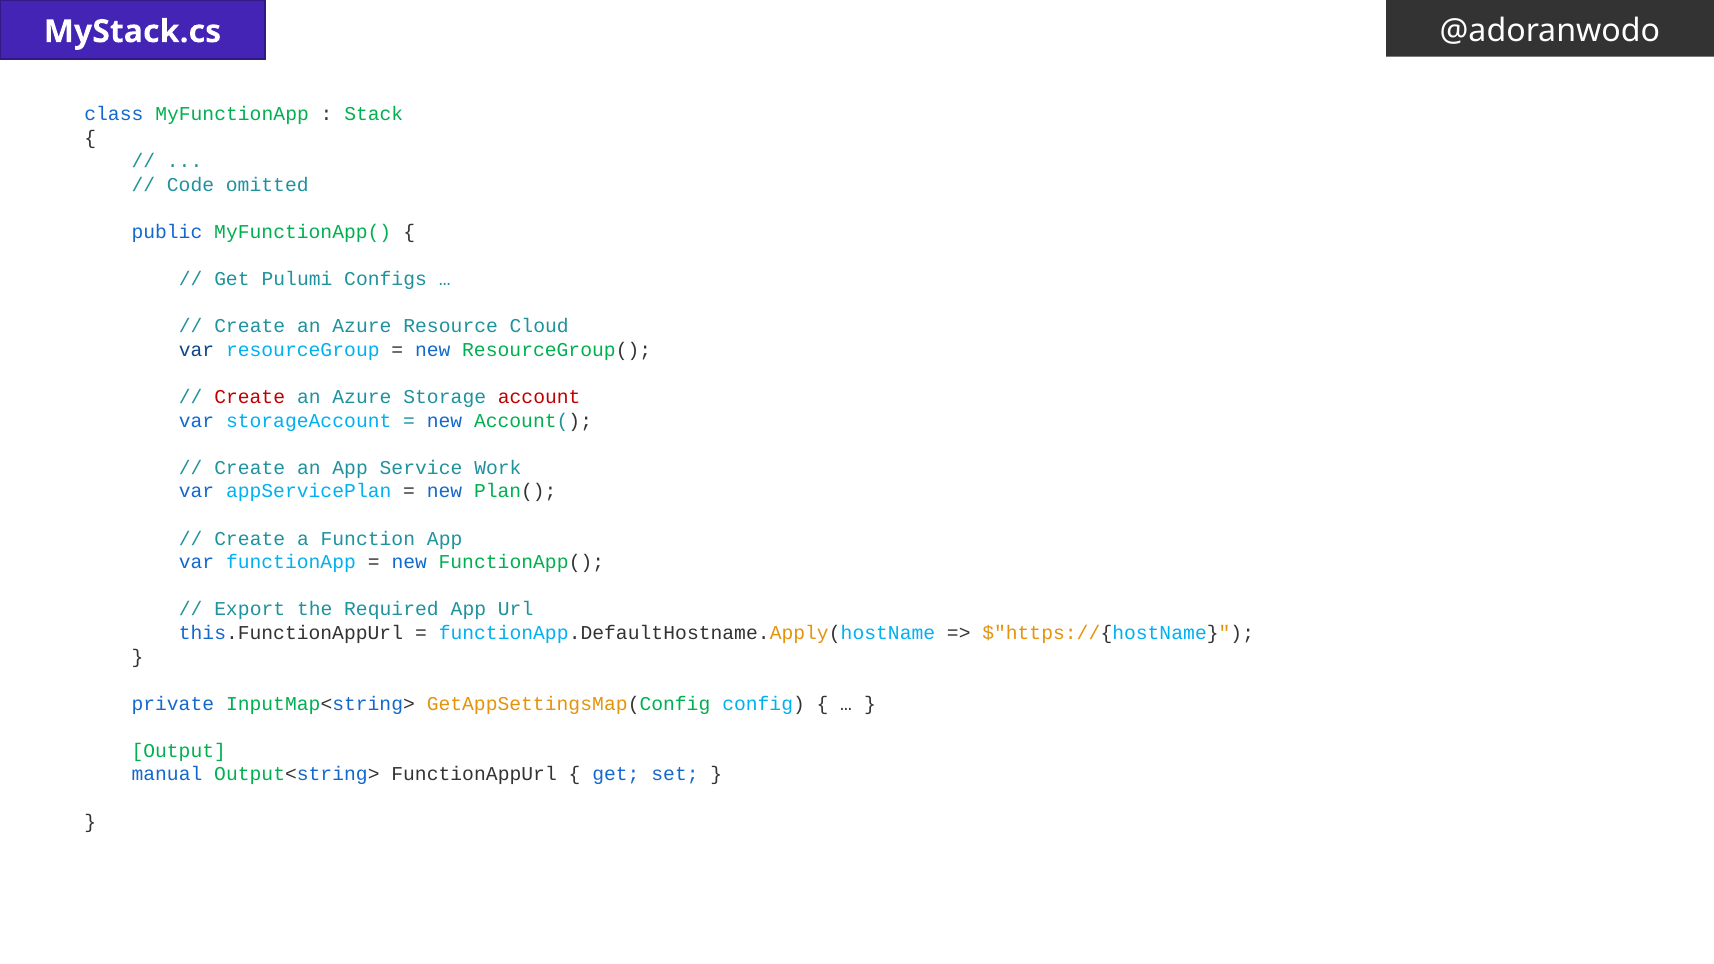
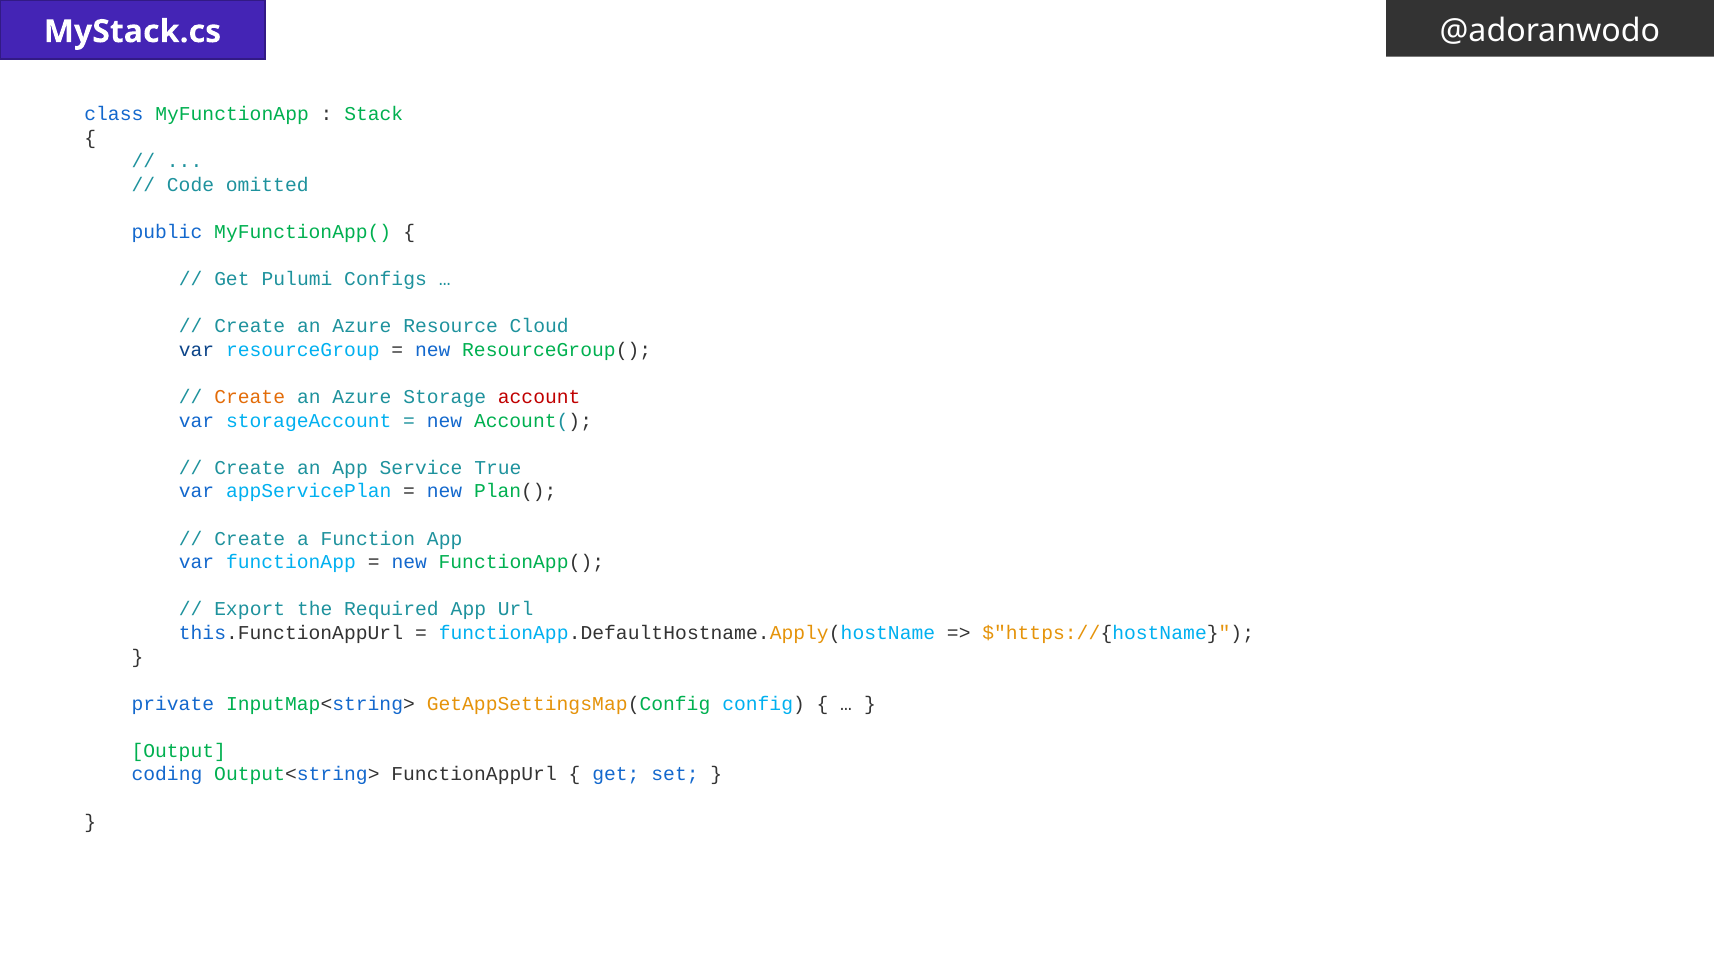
Create colour: red -> orange (250, 397)
Work: Work -> True (498, 468)
manual: manual -> coding (167, 775)
